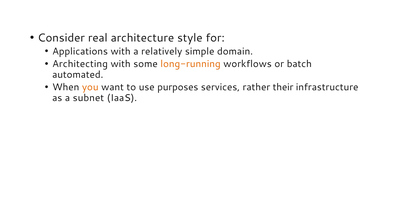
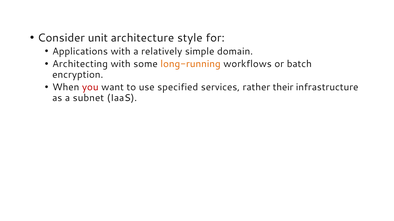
real: real -> unit (98, 38)
automated: automated -> encryption (78, 75)
you colour: orange -> red (90, 87)
purposes: purposes -> specified (178, 87)
